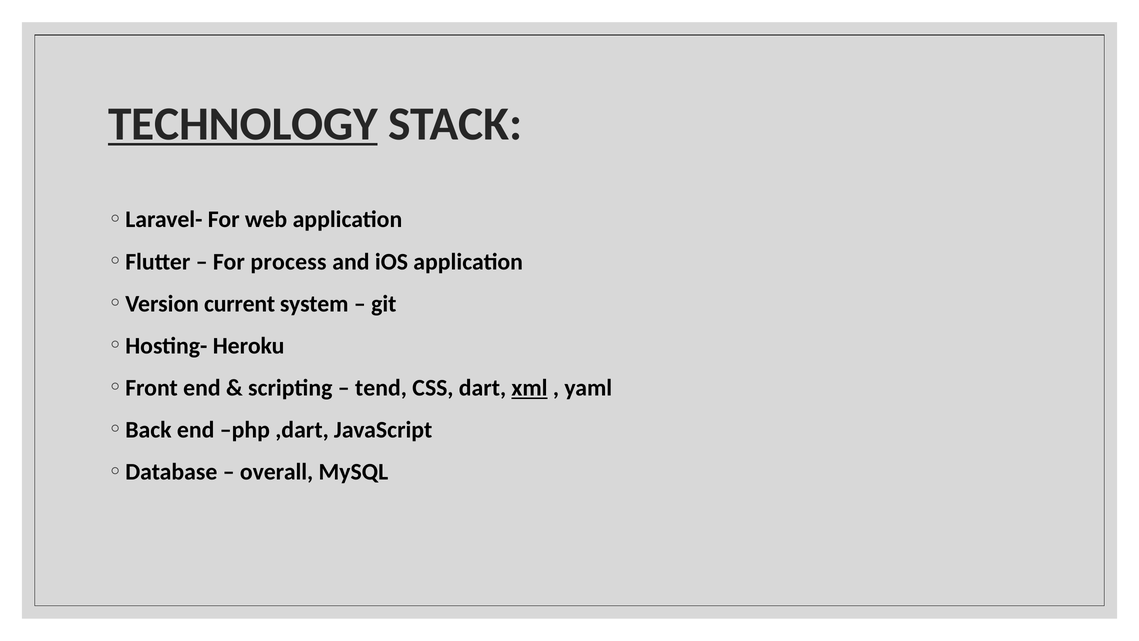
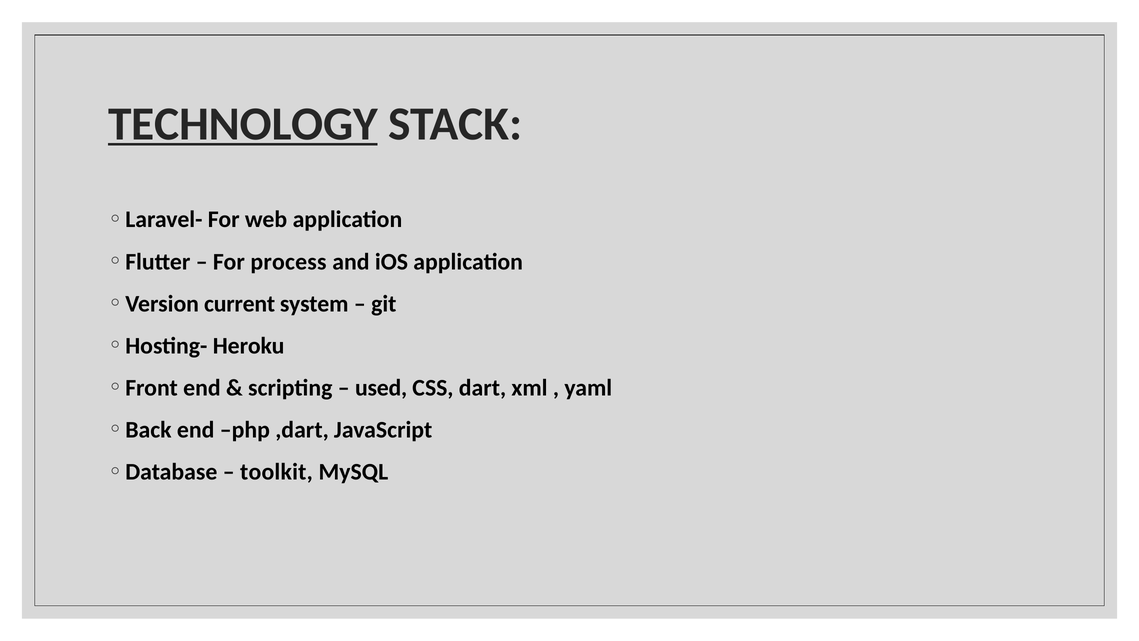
tend: tend -> used (381, 388)
xml underline: present -> none (530, 388)
overall: overall -> toolkit (276, 472)
